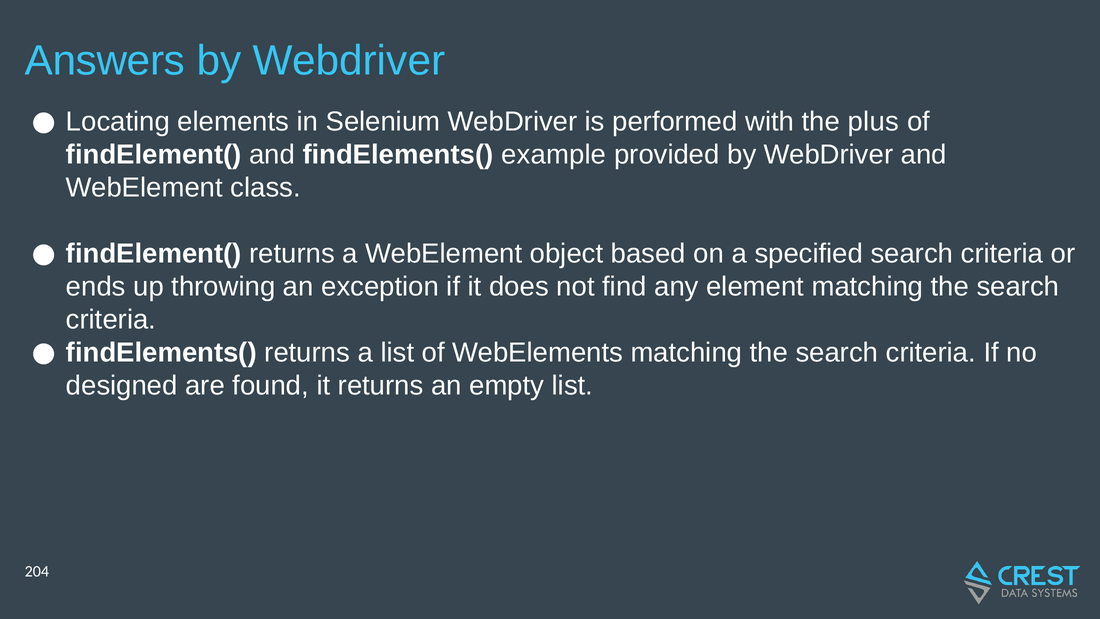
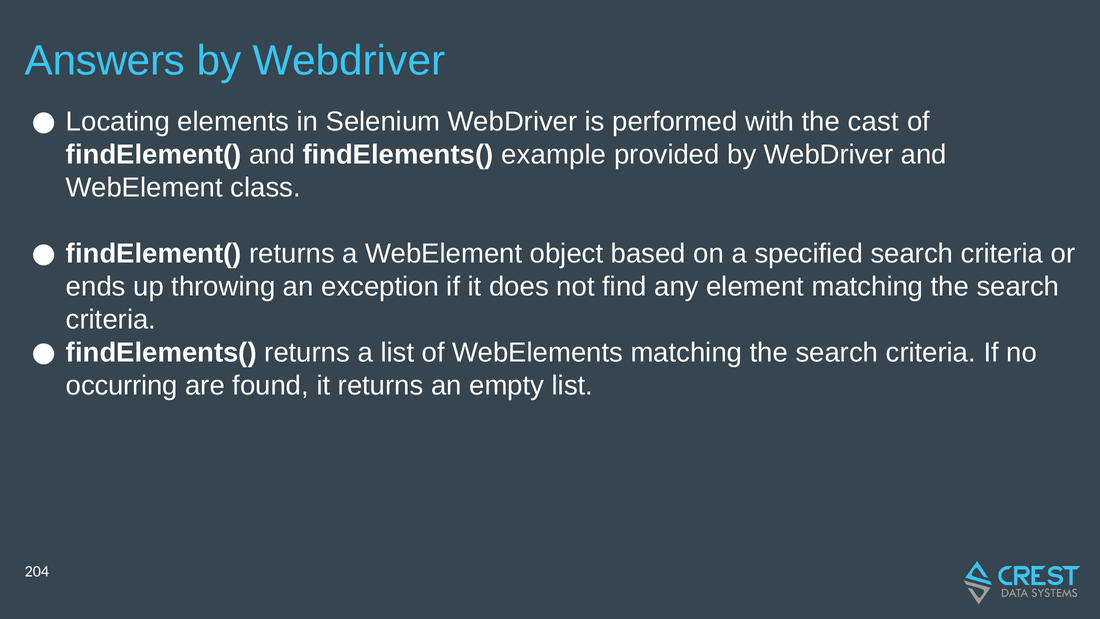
plus: plus -> cast (873, 122)
designed: designed -> occurring (122, 386)
